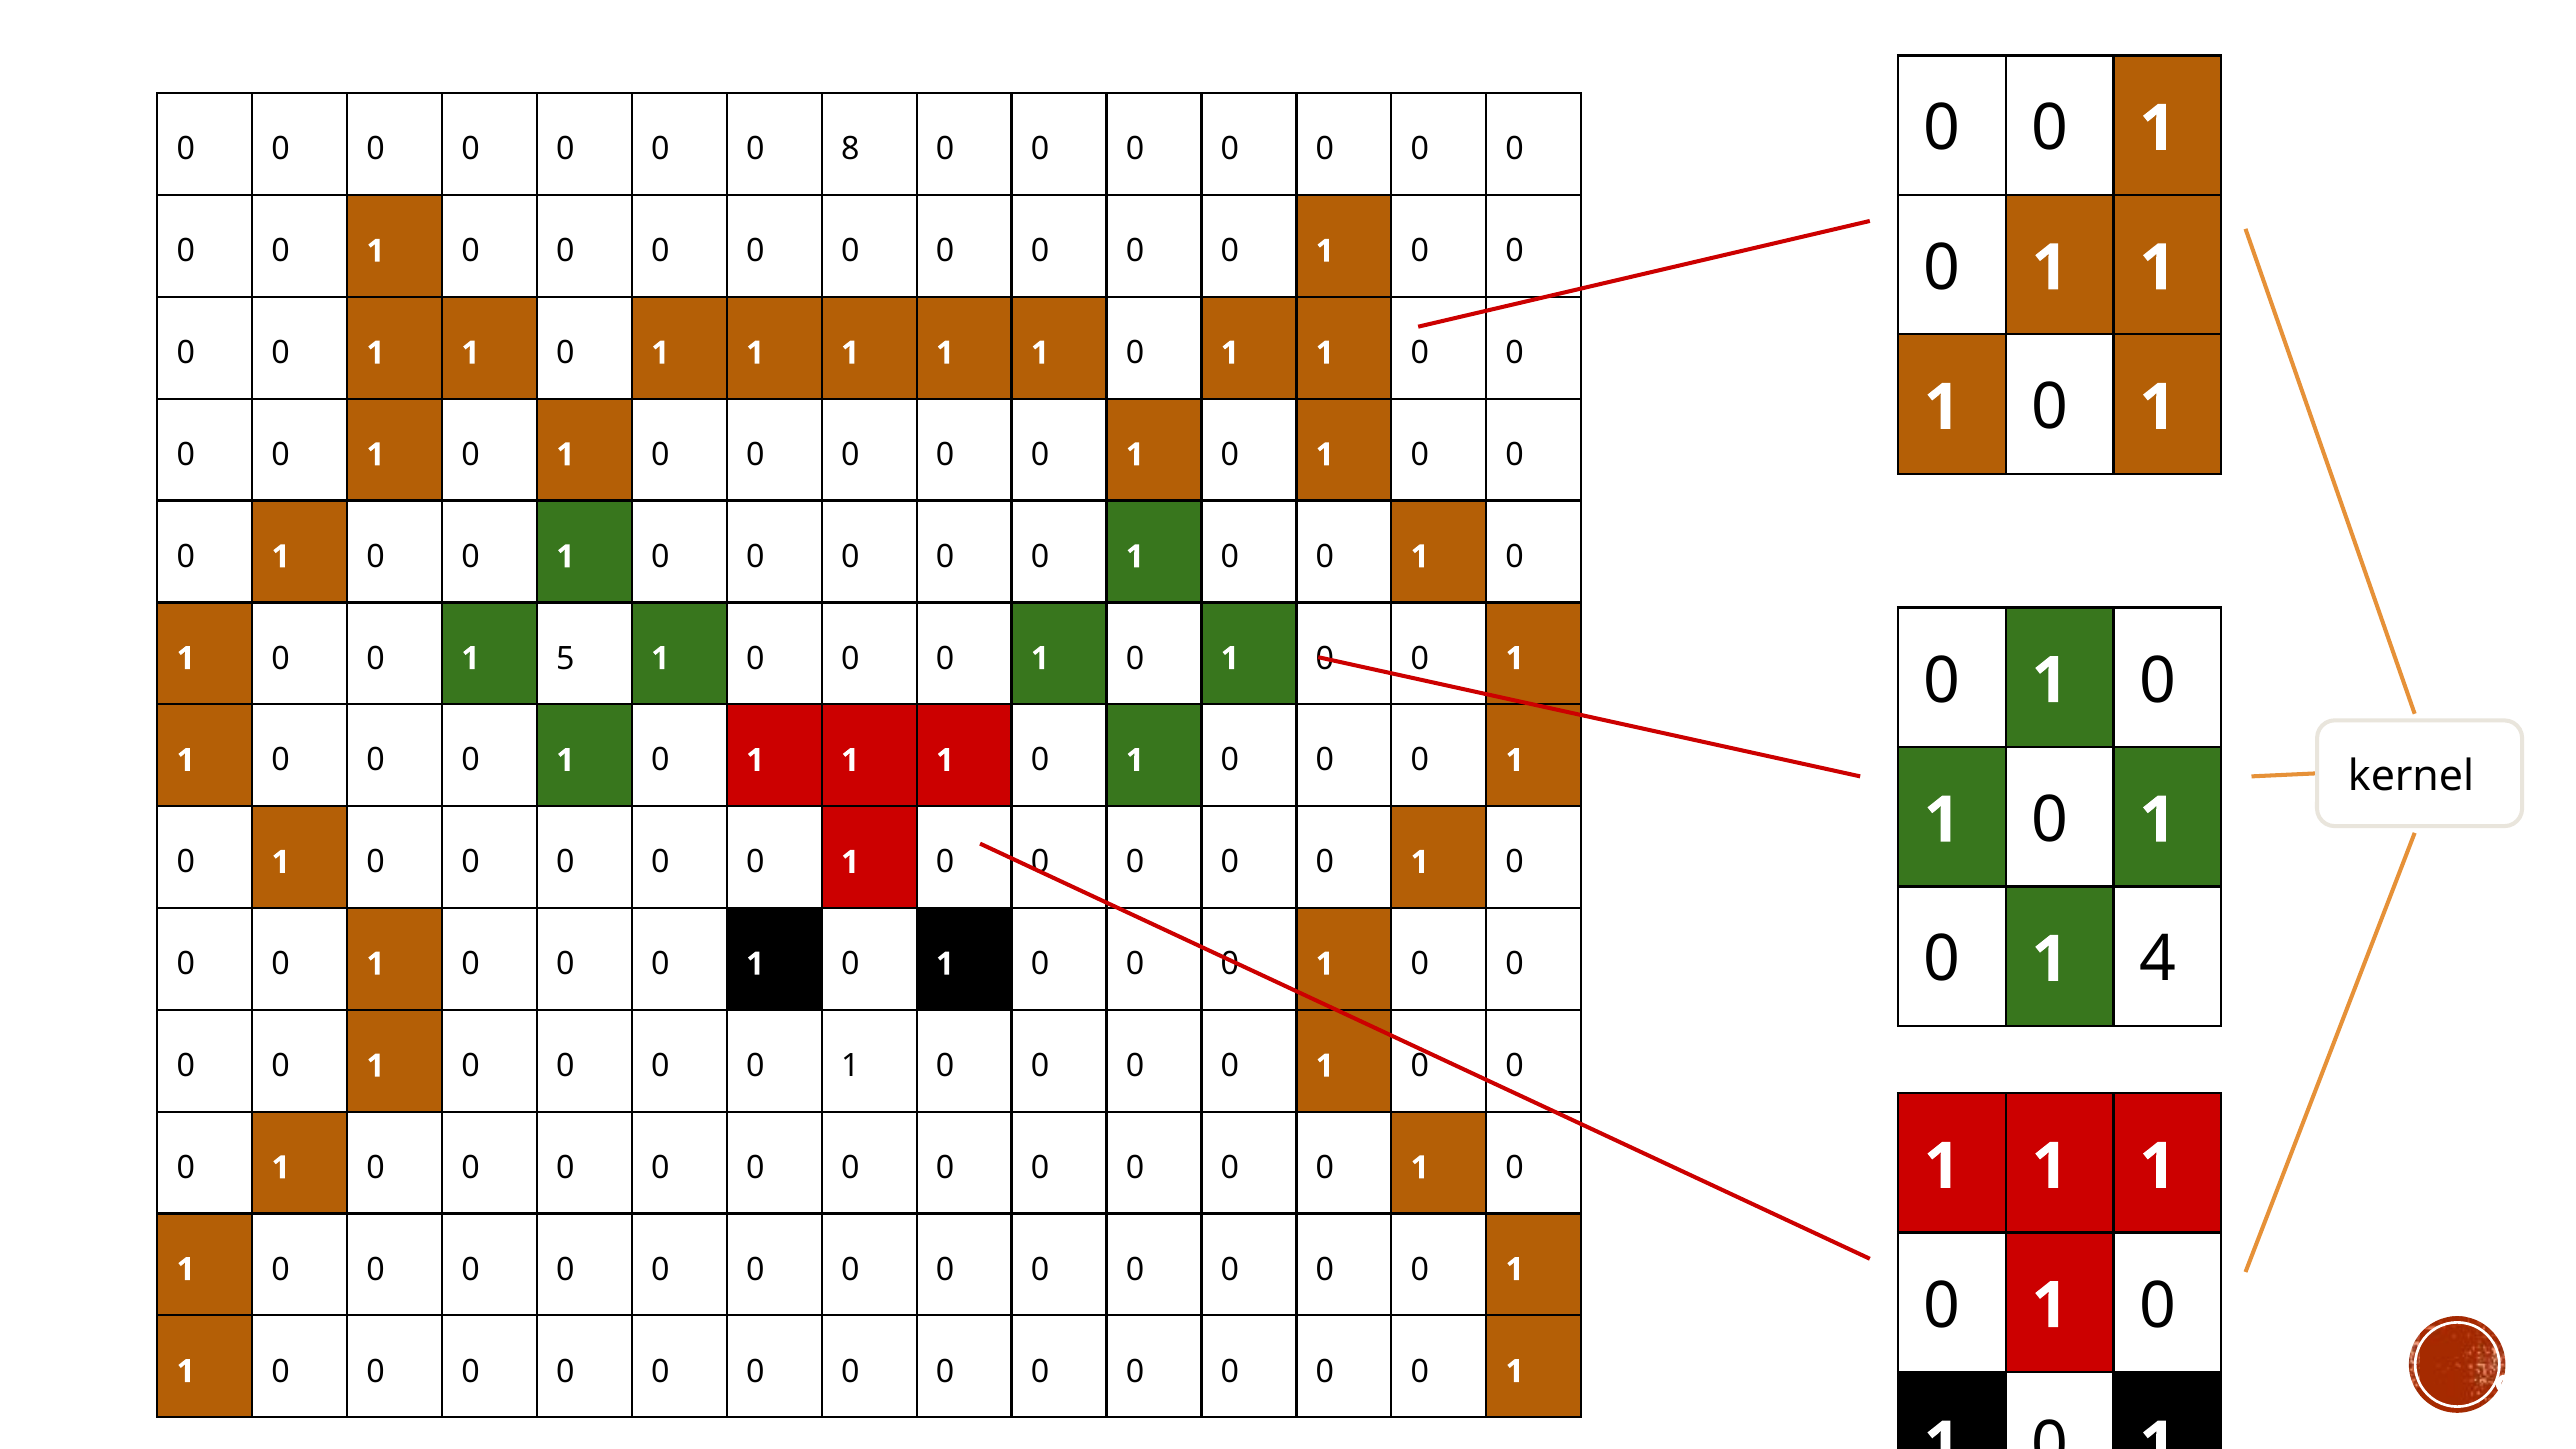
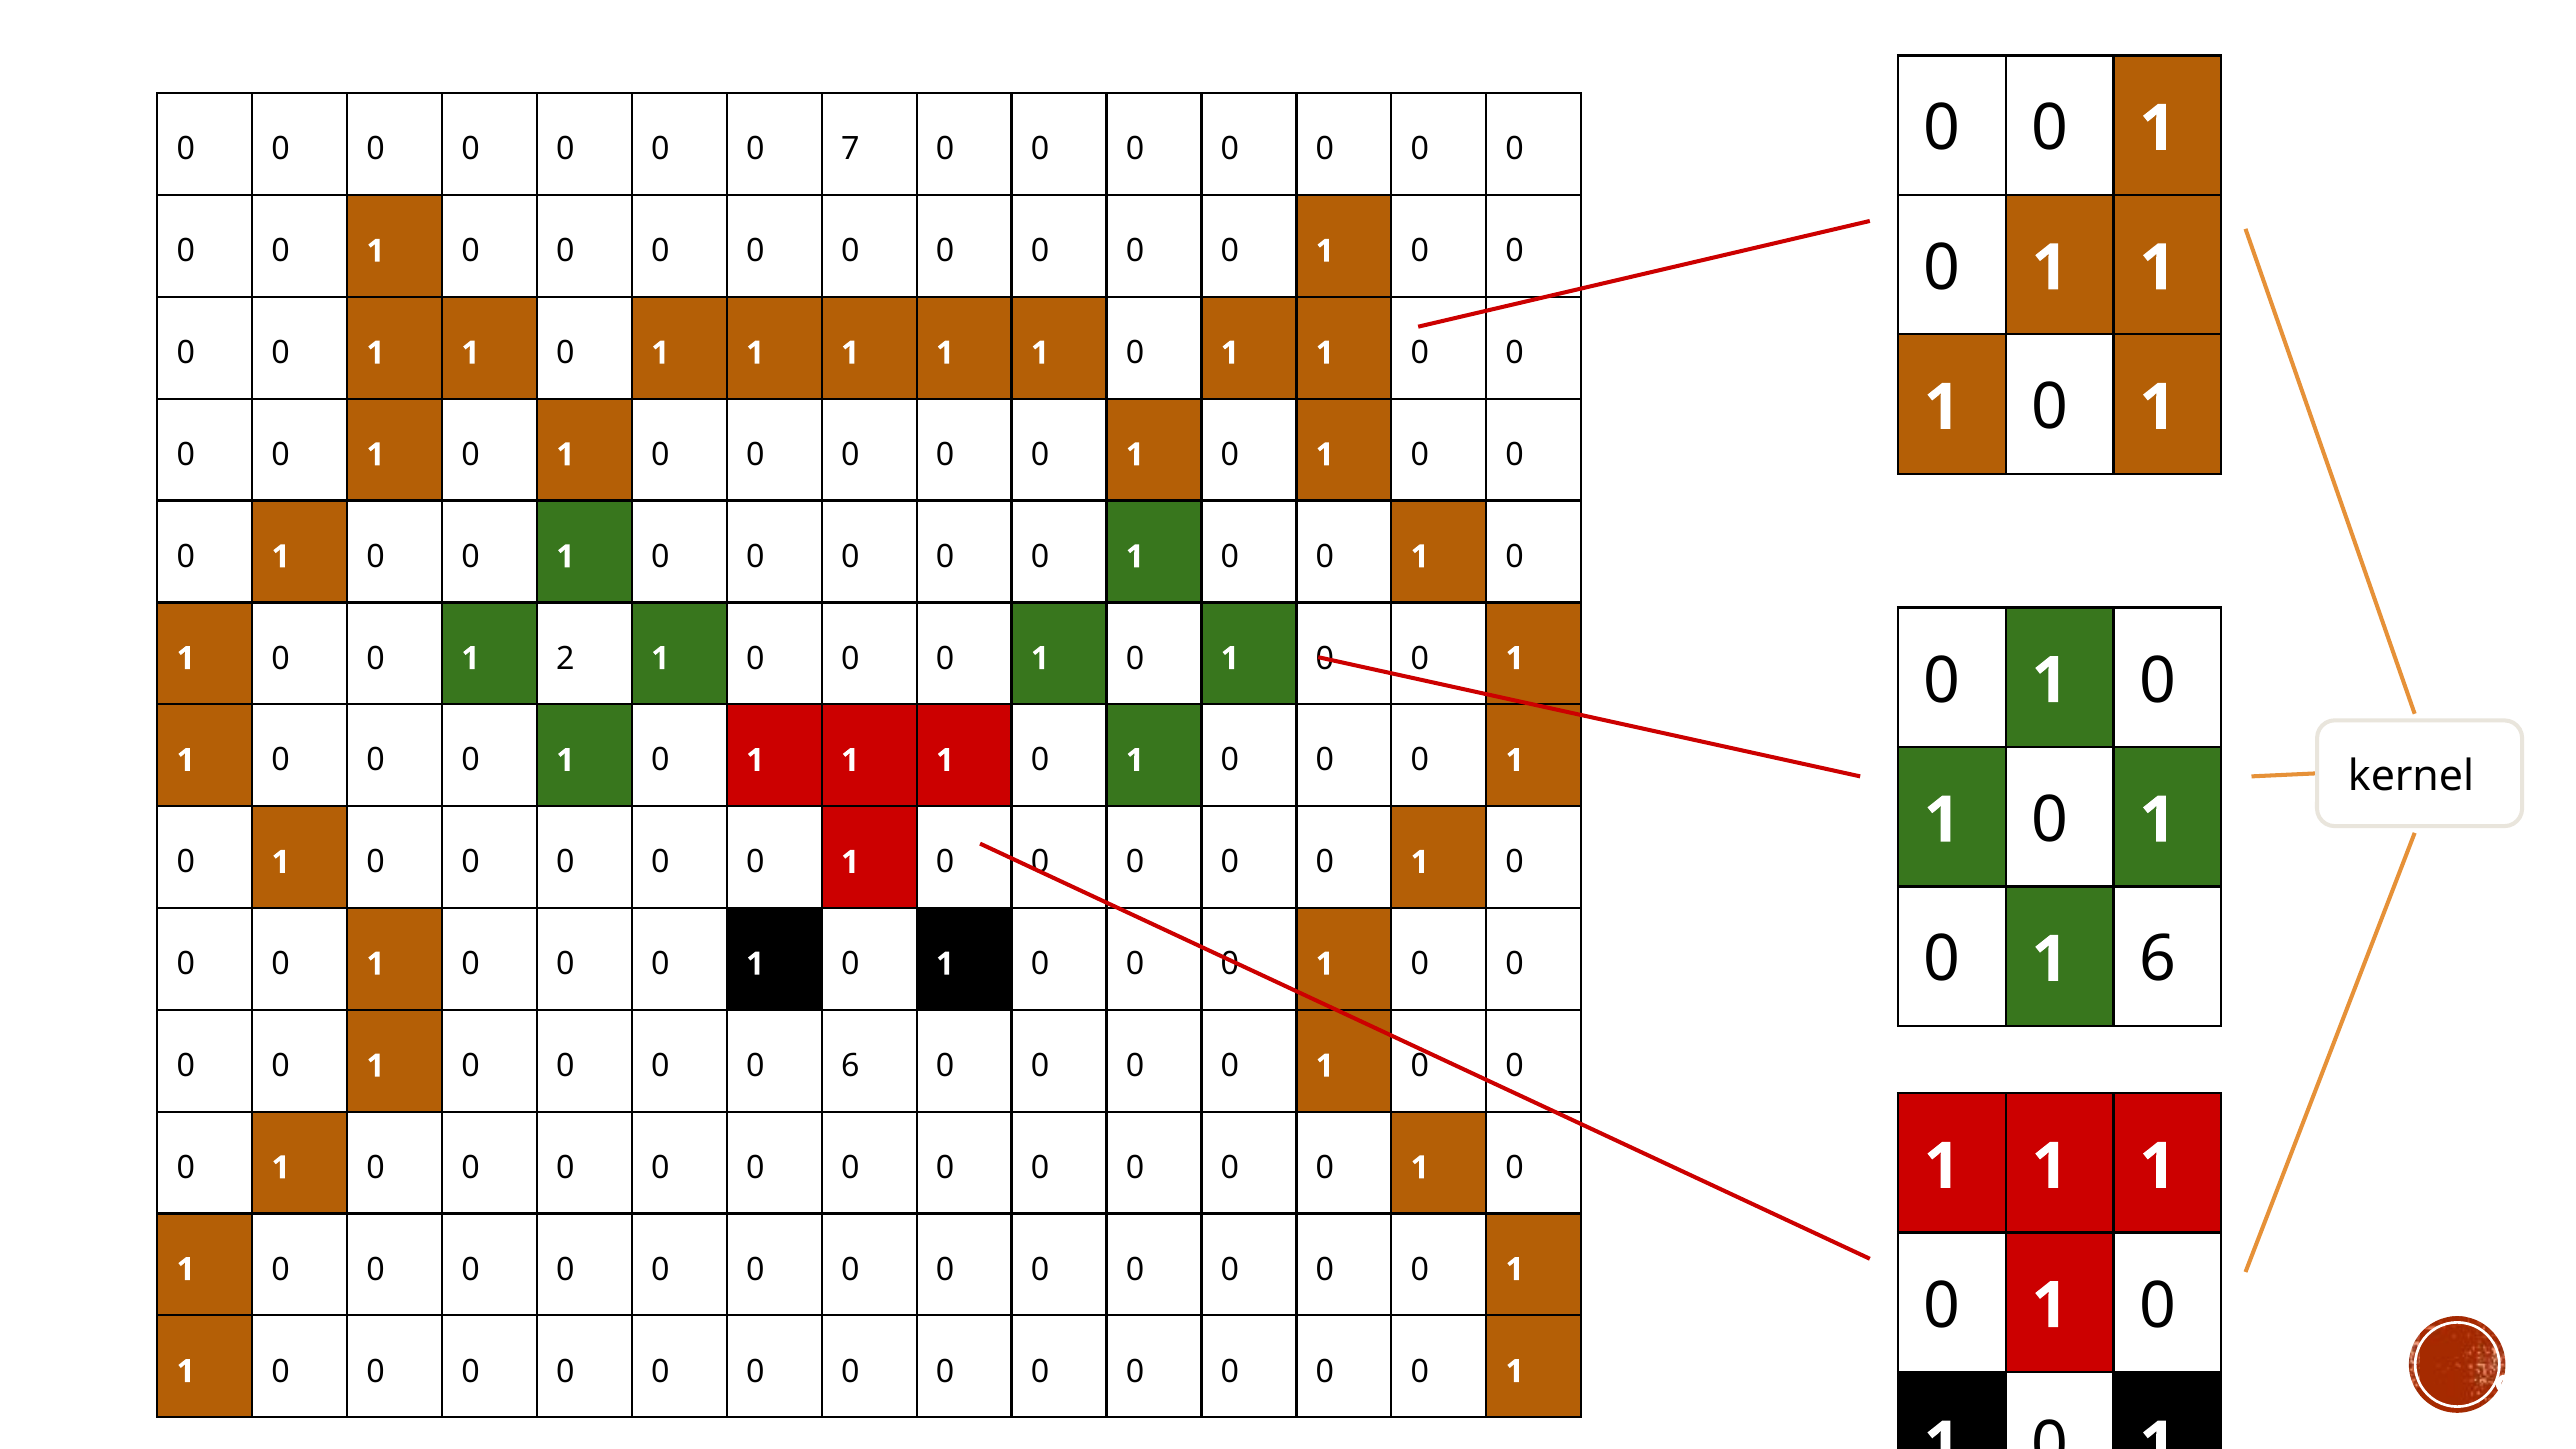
8: 8 -> 7 (850, 149)
5: 5 -> 2 (565, 659)
1 4: 4 -> 6 (2158, 960)
1: 1 -> 6 (850, 1066)
